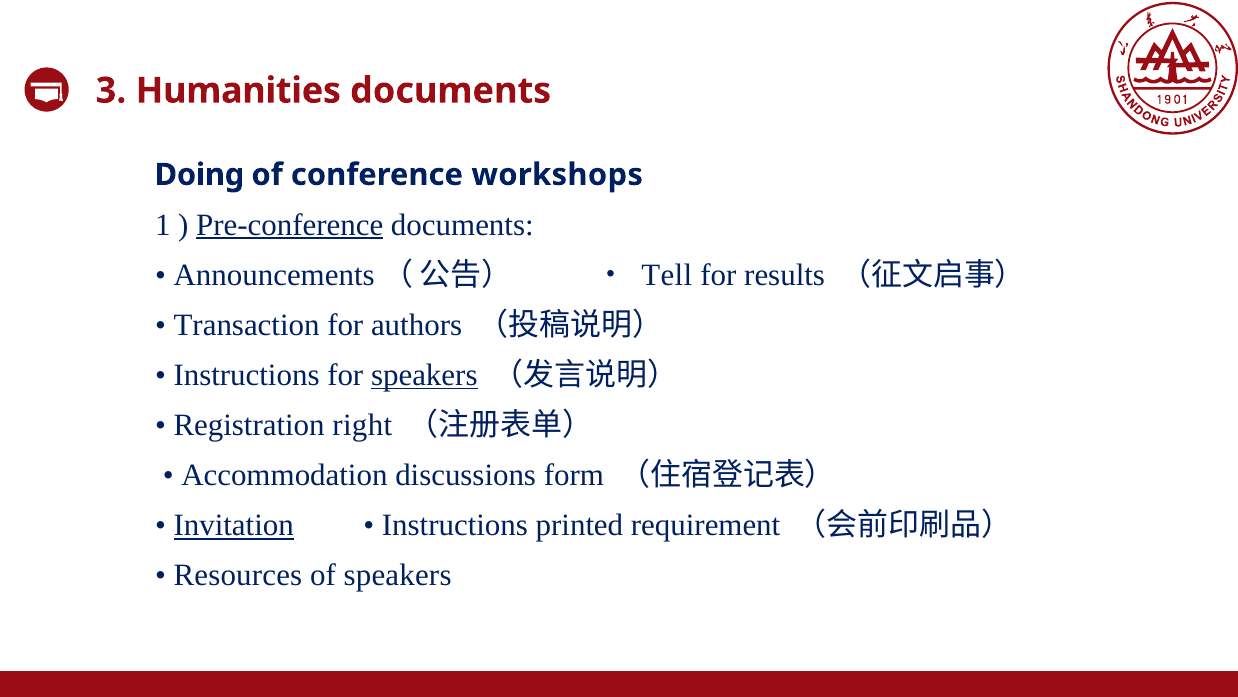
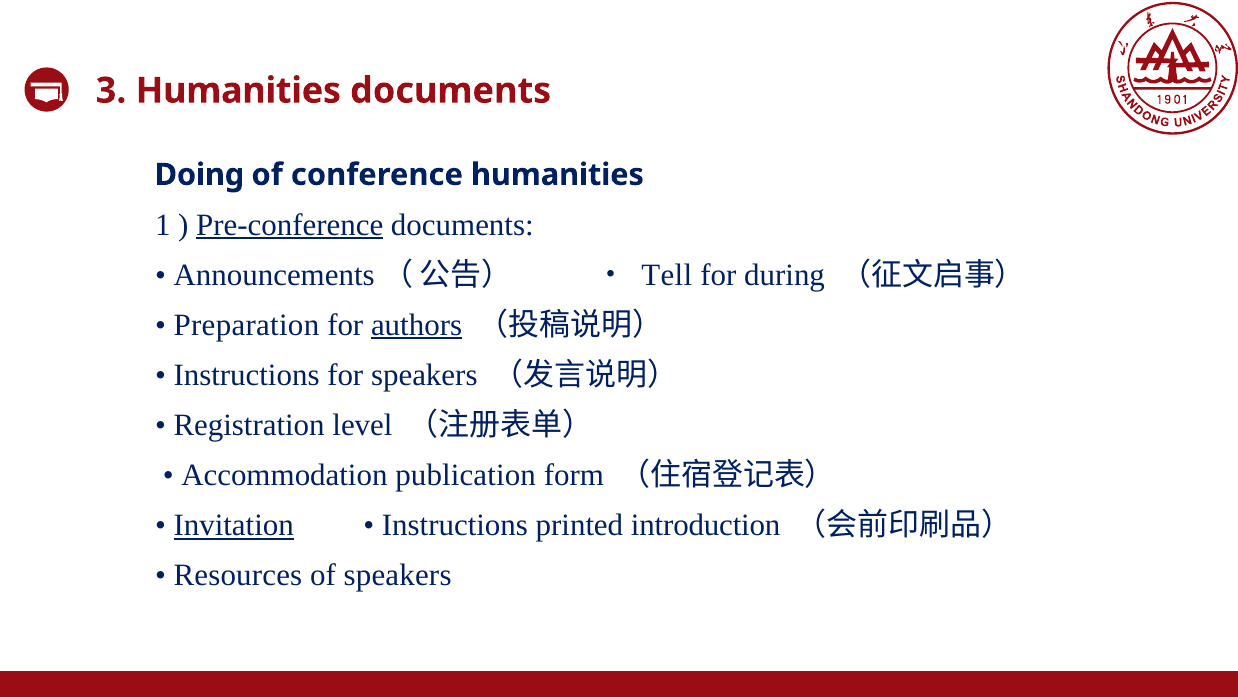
conference workshops: workshops -> humanities (557, 175)
results: results -> during (785, 275)
Transaction: Transaction -> Preparation (246, 325)
authors underline: none -> present (417, 325)
speakers underline: present -> none (424, 375)
right: right -> level (362, 425)
discussions: discussions -> publication (466, 475)
requirement: requirement -> introduction (706, 525)
